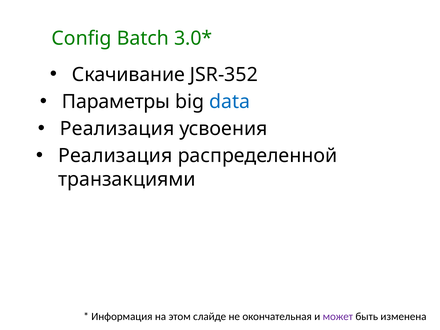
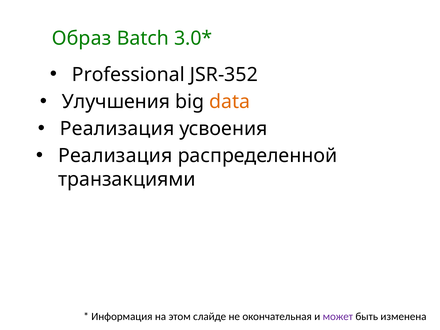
Config: Config -> Образ (82, 38)
Скачивание: Скачивание -> Professional (128, 75)
Параметры: Параметры -> Улучшения (116, 102)
data colour: blue -> orange (230, 102)
